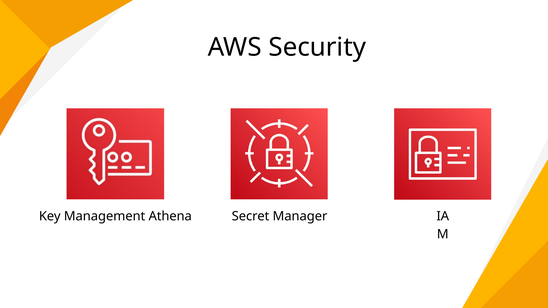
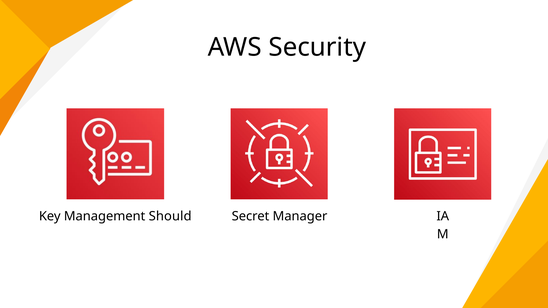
Athena: Athena -> Should (170, 216)
